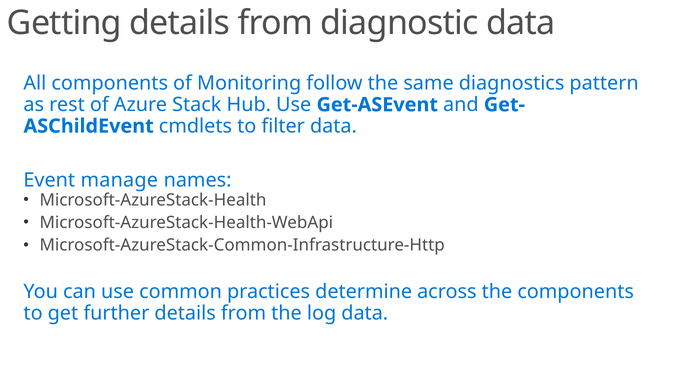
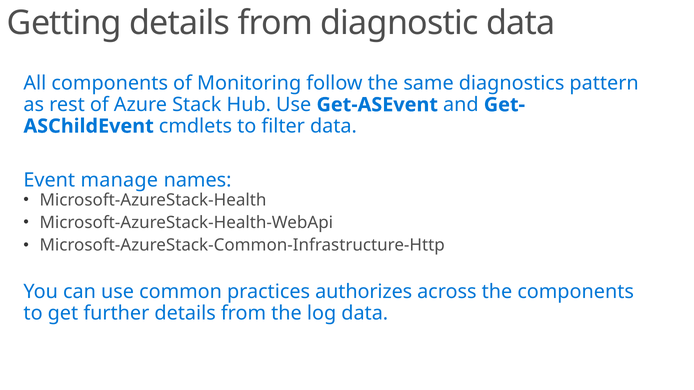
determine: determine -> authorizes (364, 292)
